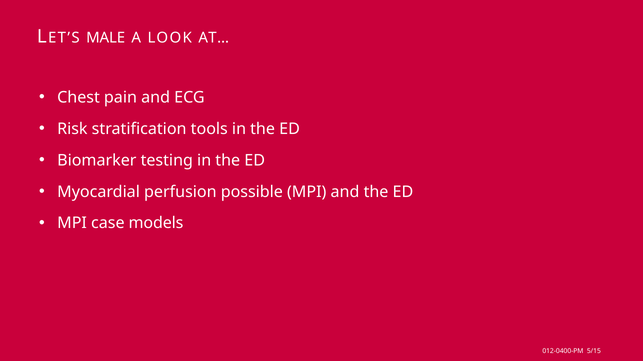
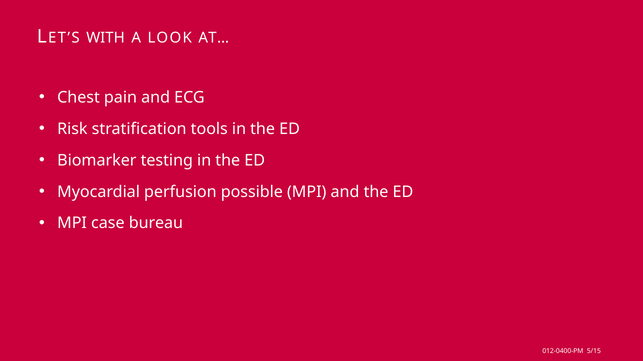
MALE: MALE -> WITH (106, 38)
models: models -> bureau (156, 224)
